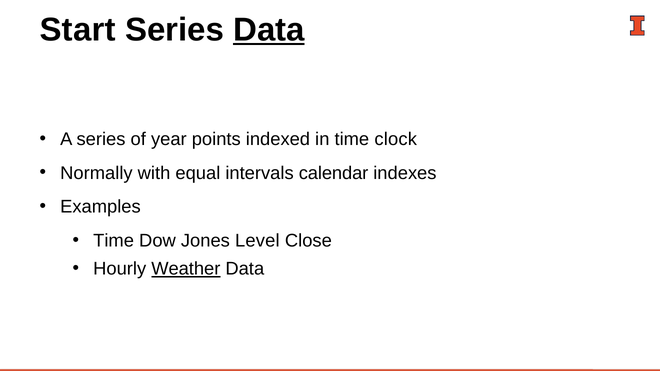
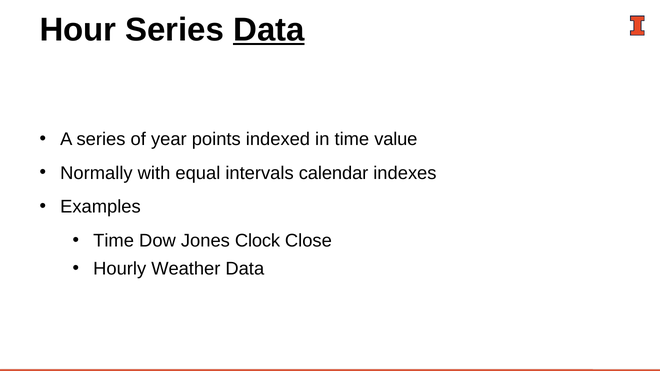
Start: Start -> Hour (78, 30)
clock: clock -> value (396, 139)
Level: Level -> Clock (258, 241)
Weather underline: present -> none (186, 269)
